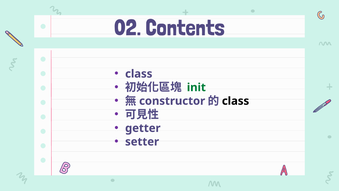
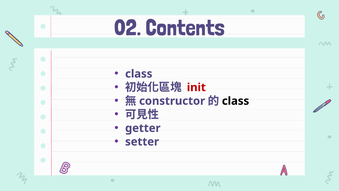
init colour: green -> red (196, 87)
